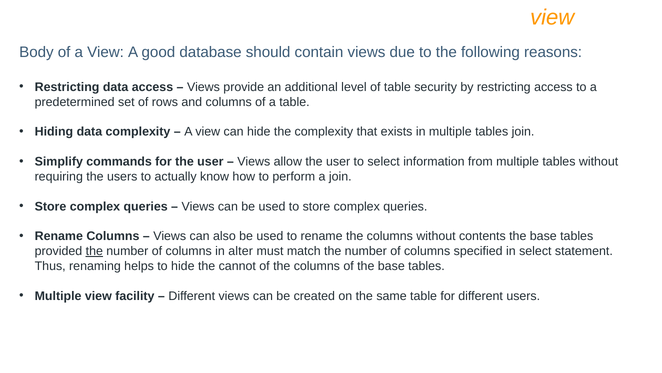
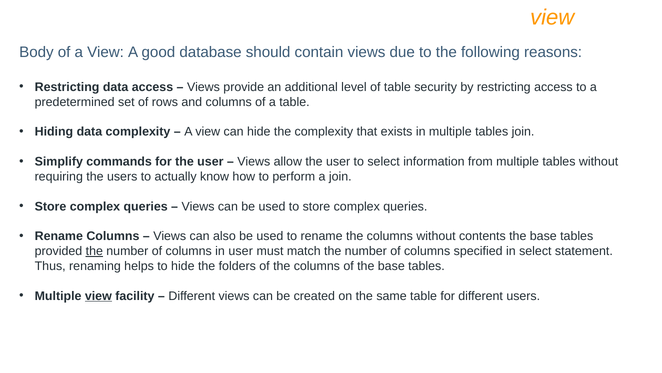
in alter: alter -> user (241, 251)
cannot: cannot -> folders (237, 266)
view underline: none -> present (98, 295)
